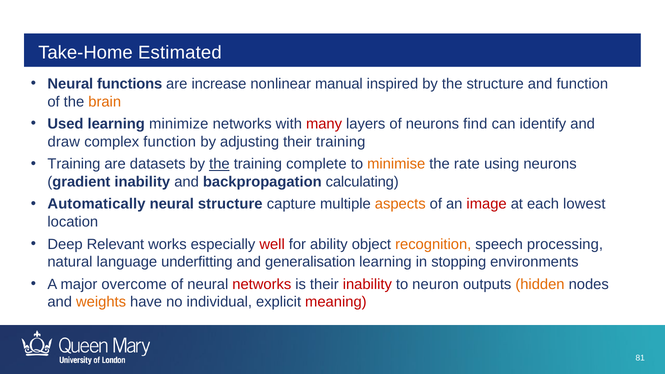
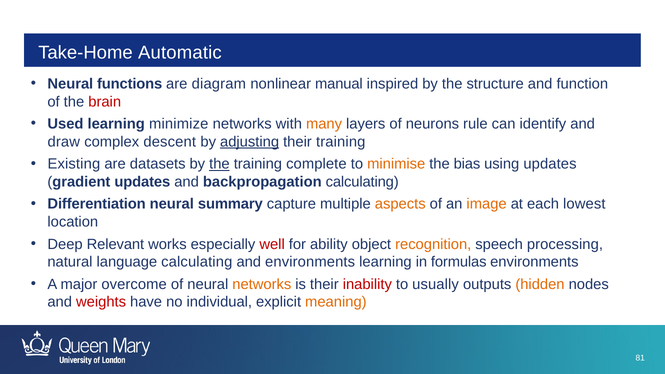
Estimated: Estimated -> Automatic (180, 53)
increase: increase -> diagram (219, 84)
brain colour: orange -> red (105, 102)
many colour: red -> orange (324, 124)
find: find -> rule (475, 124)
complex function: function -> descent (170, 142)
adjusting underline: none -> present (250, 142)
Training: Training -> Existing (74, 164)
rate: rate -> bias (467, 164)
using neurons: neurons -> updates (550, 164)
gradient inability: inability -> updates (142, 182)
Automatically: Automatically -> Differentiation (97, 204)
neural structure: structure -> summary (230, 204)
image colour: red -> orange (487, 204)
language underfitting: underfitting -> calculating (197, 262)
and generalisation: generalisation -> environments (310, 262)
stopping: stopping -> formulas (459, 262)
networks colour: red -> orange (262, 284)
neuron: neuron -> usually (436, 284)
weights colour: orange -> red (101, 302)
meaning colour: red -> orange (336, 302)
